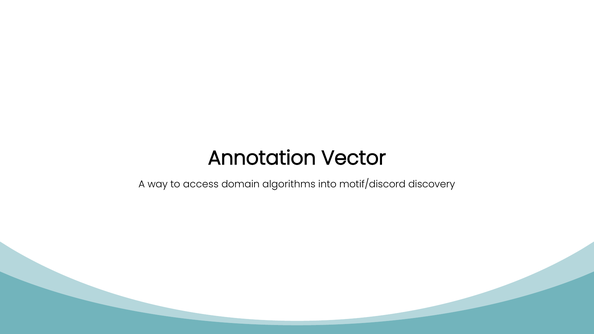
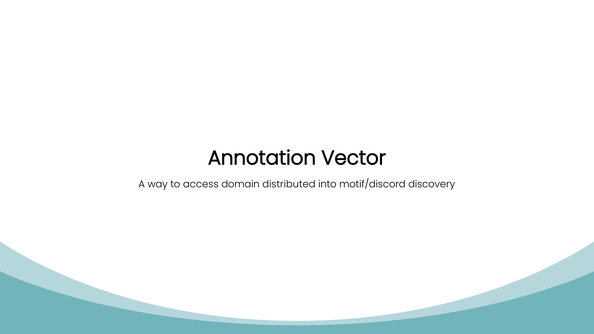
algorithms: algorithms -> distributed (289, 184)
